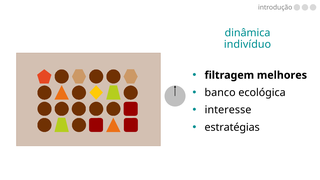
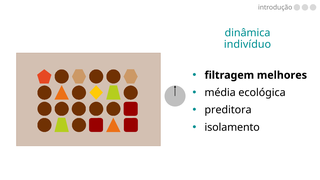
banco: banco -> média (220, 93)
interesse: interesse -> preditora (228, 110)
estratégias: estratégias -> isolamento (232, 127)
